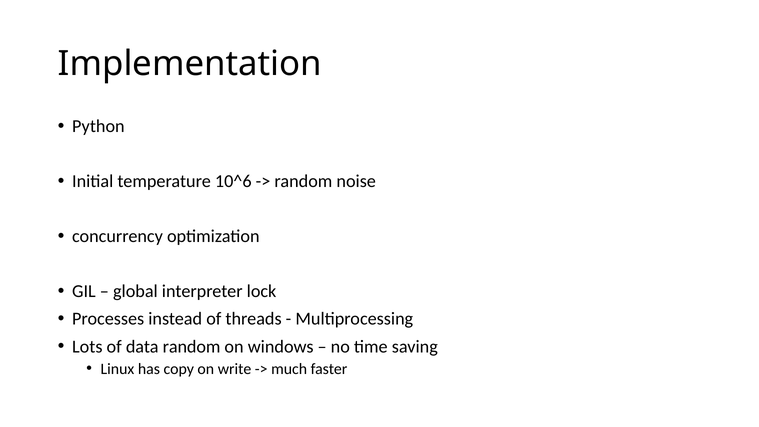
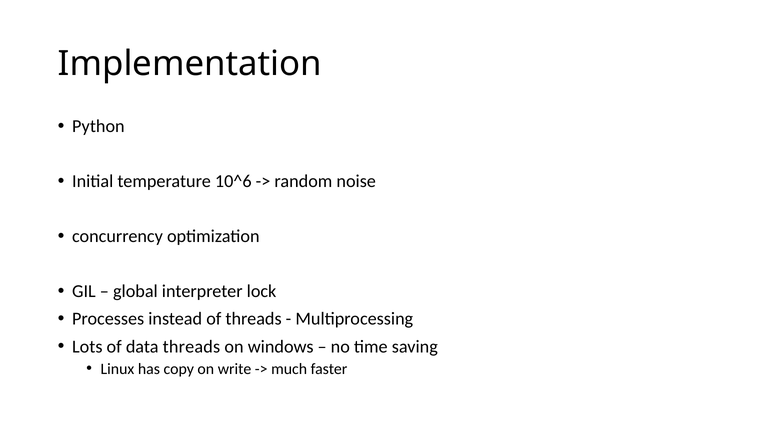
data random: random -> threads (191, 346)
